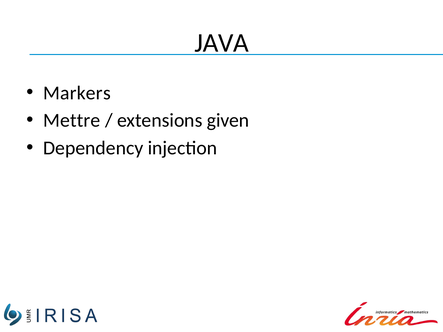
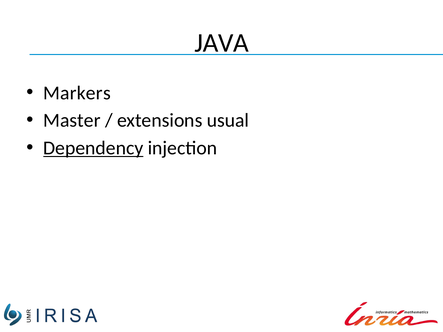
Mettre: Mettre -> Master (72, 121)
given: given -> usual (228, 121)
Dependency underline: none -> present (93, 148)
